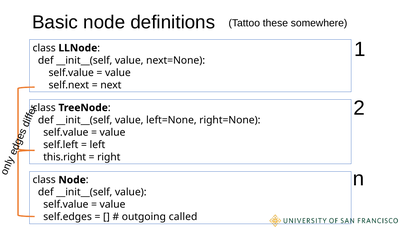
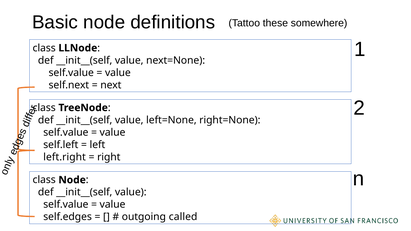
this.right: this.right -> left.right (65, 157)
